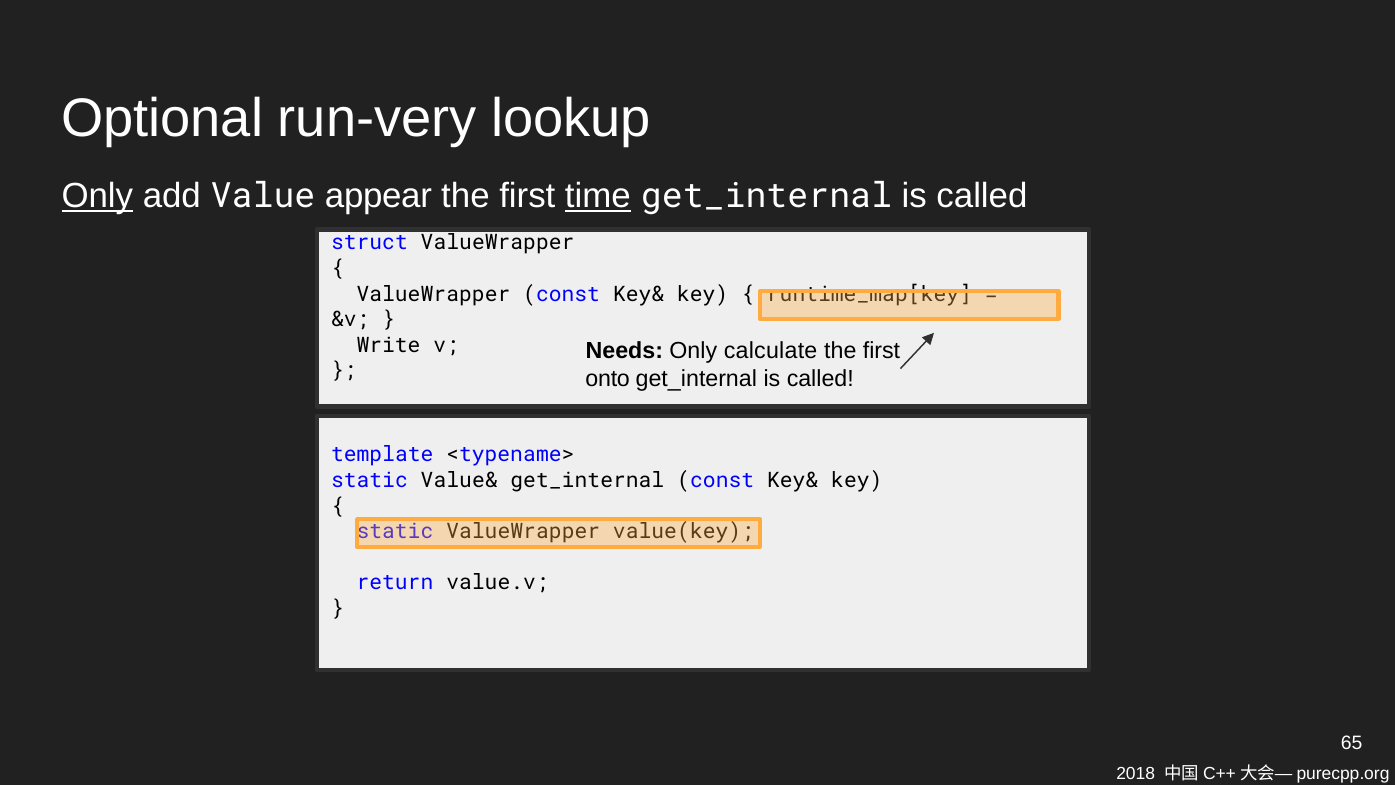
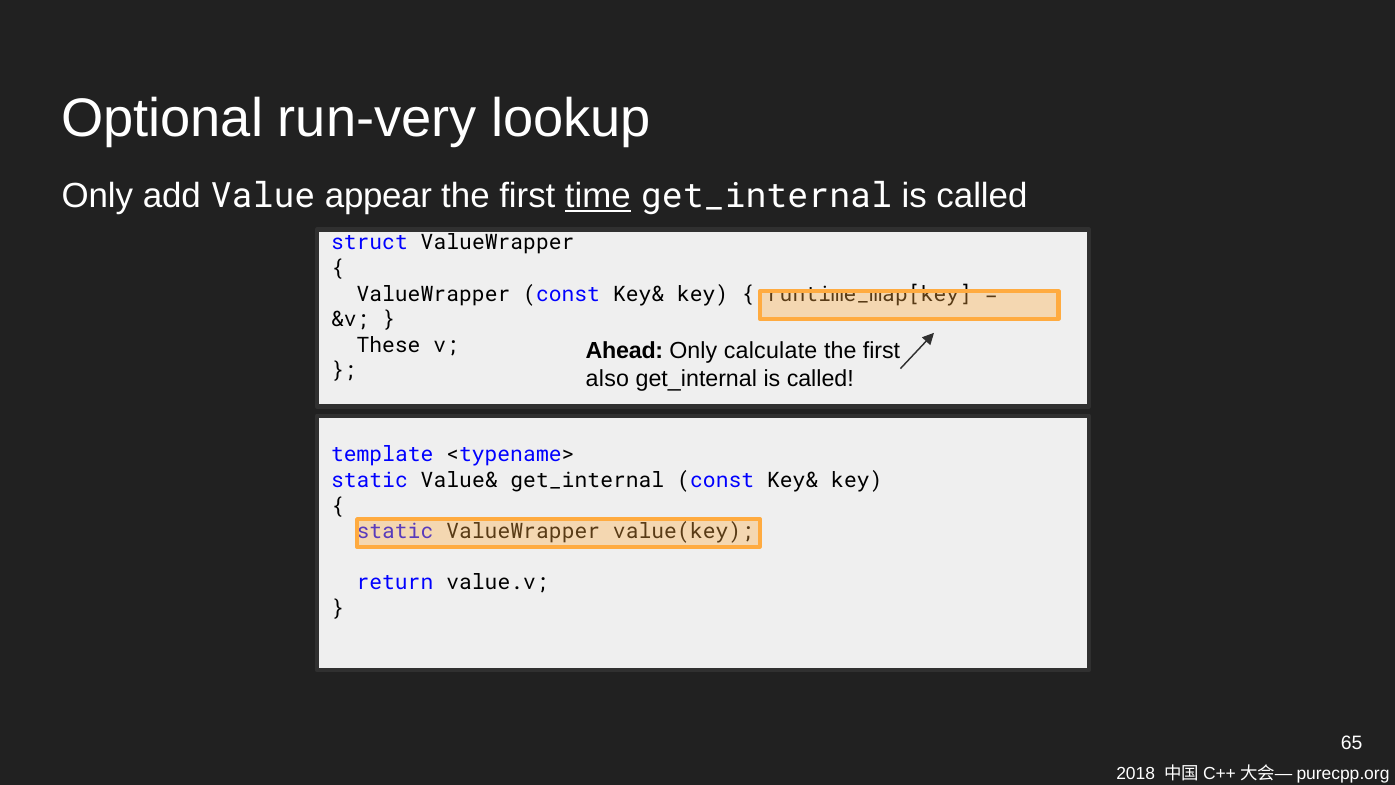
Only underline: present -> none (97, 196)
Write: Write -> These (389, 345)
Needs: Needs -> Ahead (624, 351)
onto: onto -> also (607, 378)
